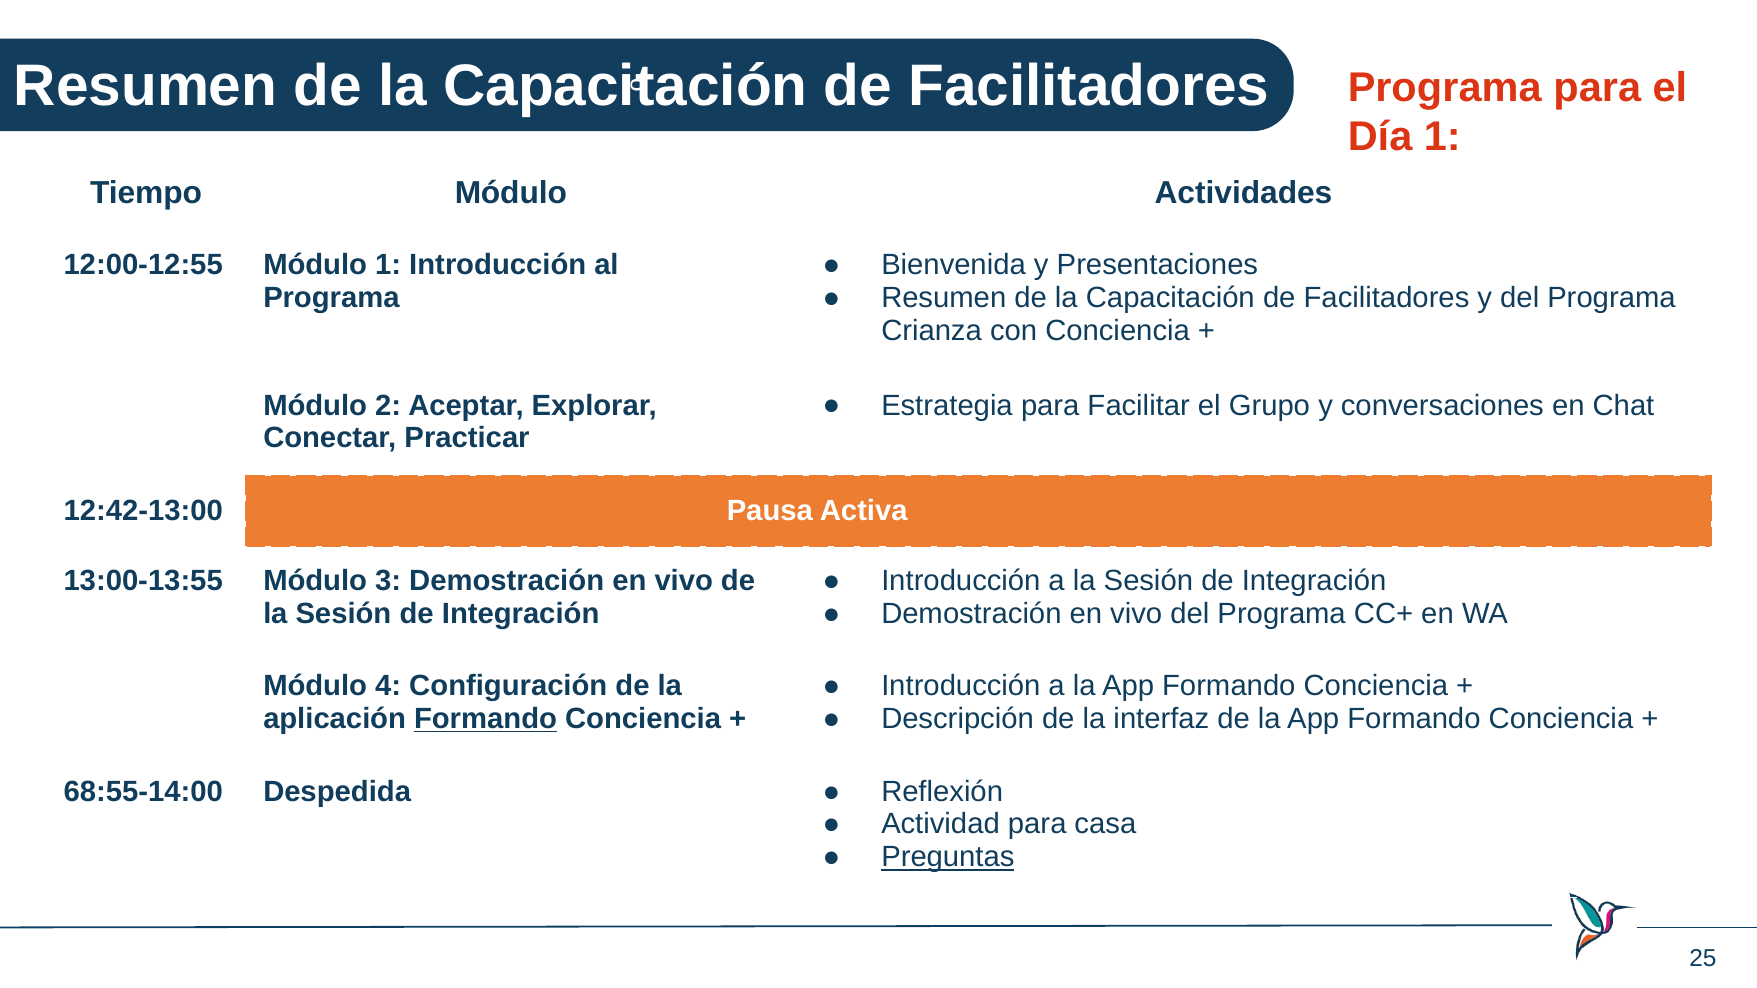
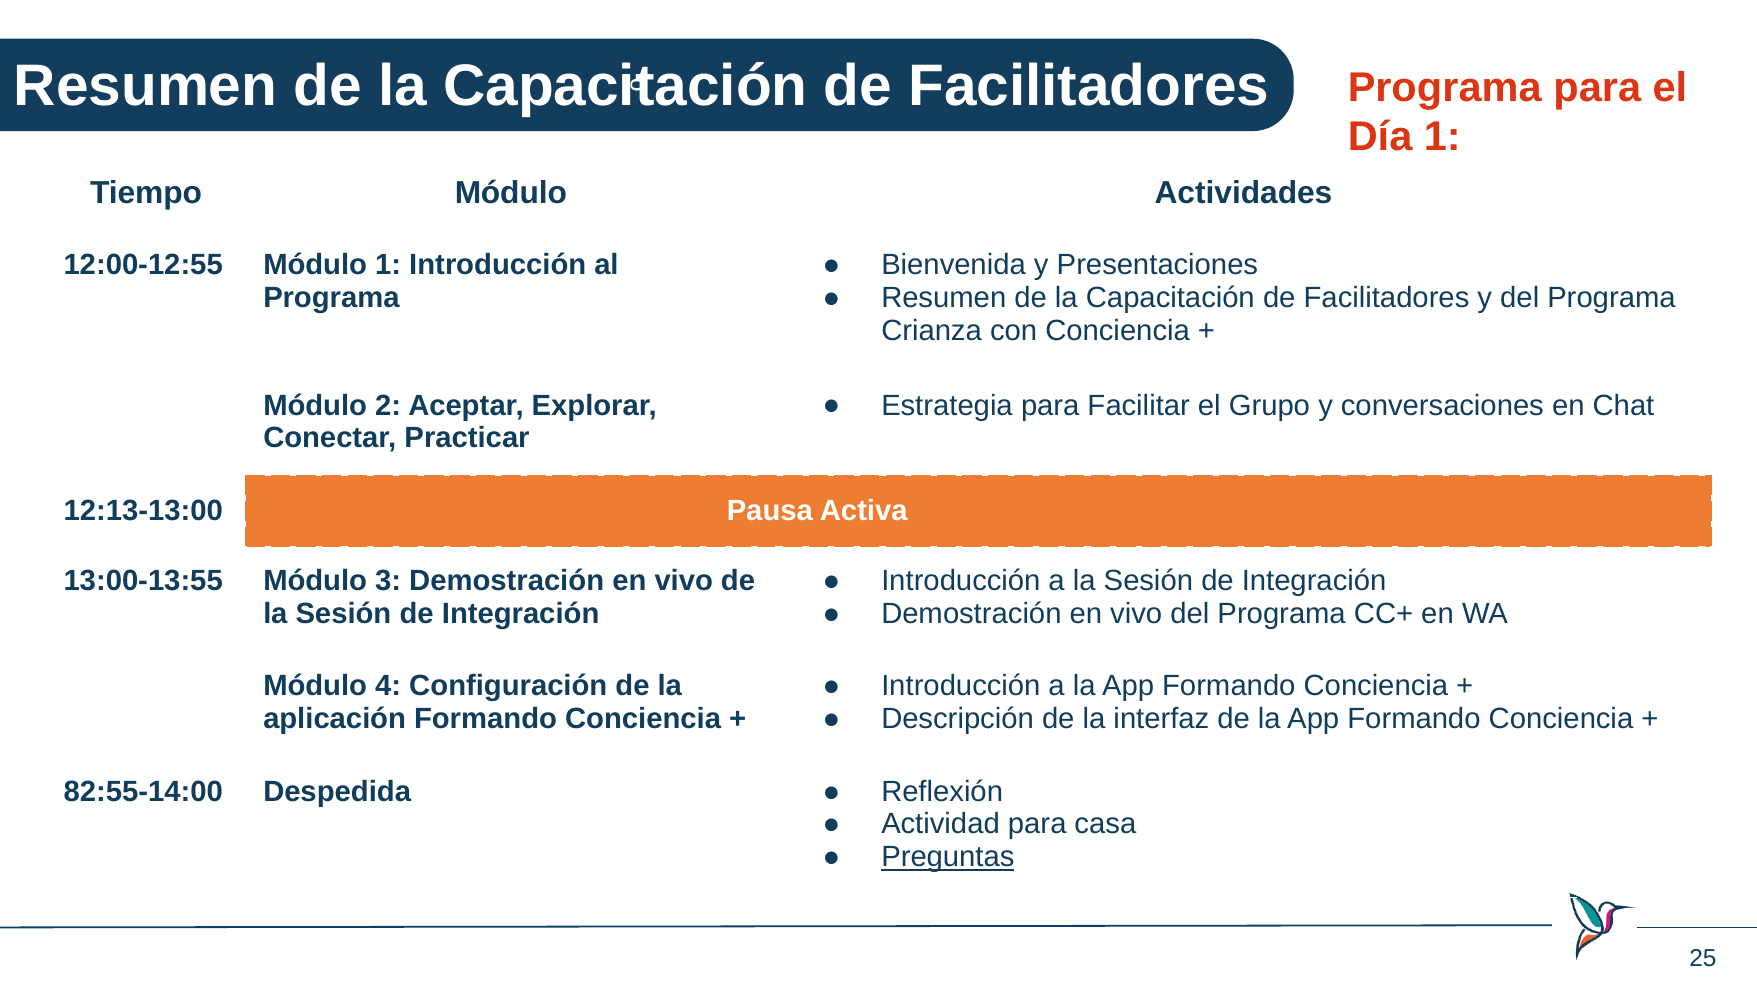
12:42-13:00: 12:42-13:00 -> 12:13-13:00 (143, 511)
Formando underline: present -> none (486, 719)
68:55-14:00: 68:55-14:00 -> 82:55-14:00 (143, 792)
